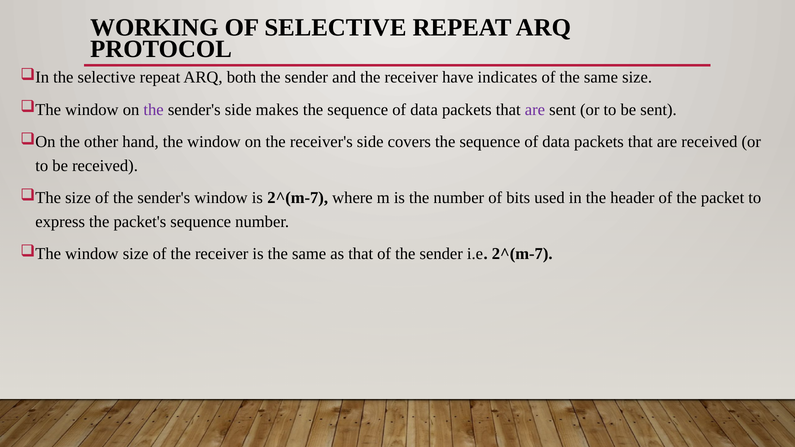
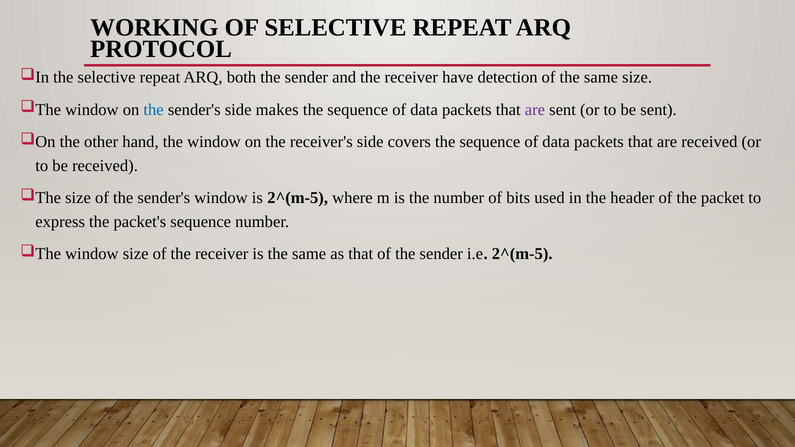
indicates: indicates -> detection (508, 78)
the colour: purple -> blue (154, 110)
is 2^(m-7: 2^(m-7 -> 2^(m-5 (298, 198)
i.e 2^(m-7: 2^(m-7 -> 2^(m-5 (522, 254)
